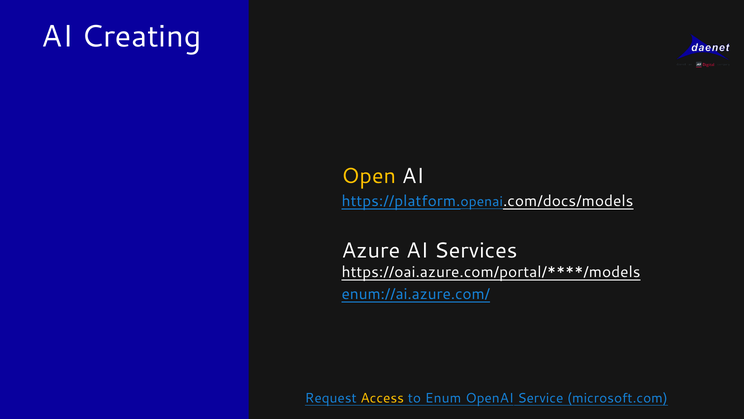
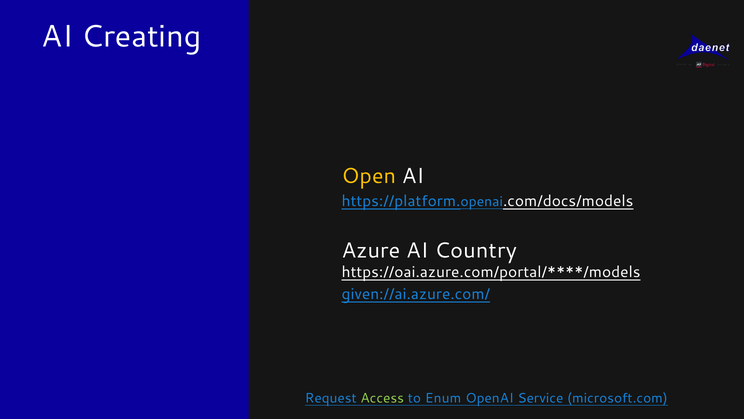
Services: Services -> Country (476, 250)
enum://ai.azure.com/: enum://ai.azure.com/ -> given://ai.azure.com/ (416, 294)
Access colour: yellow -> light green (382, 398)
